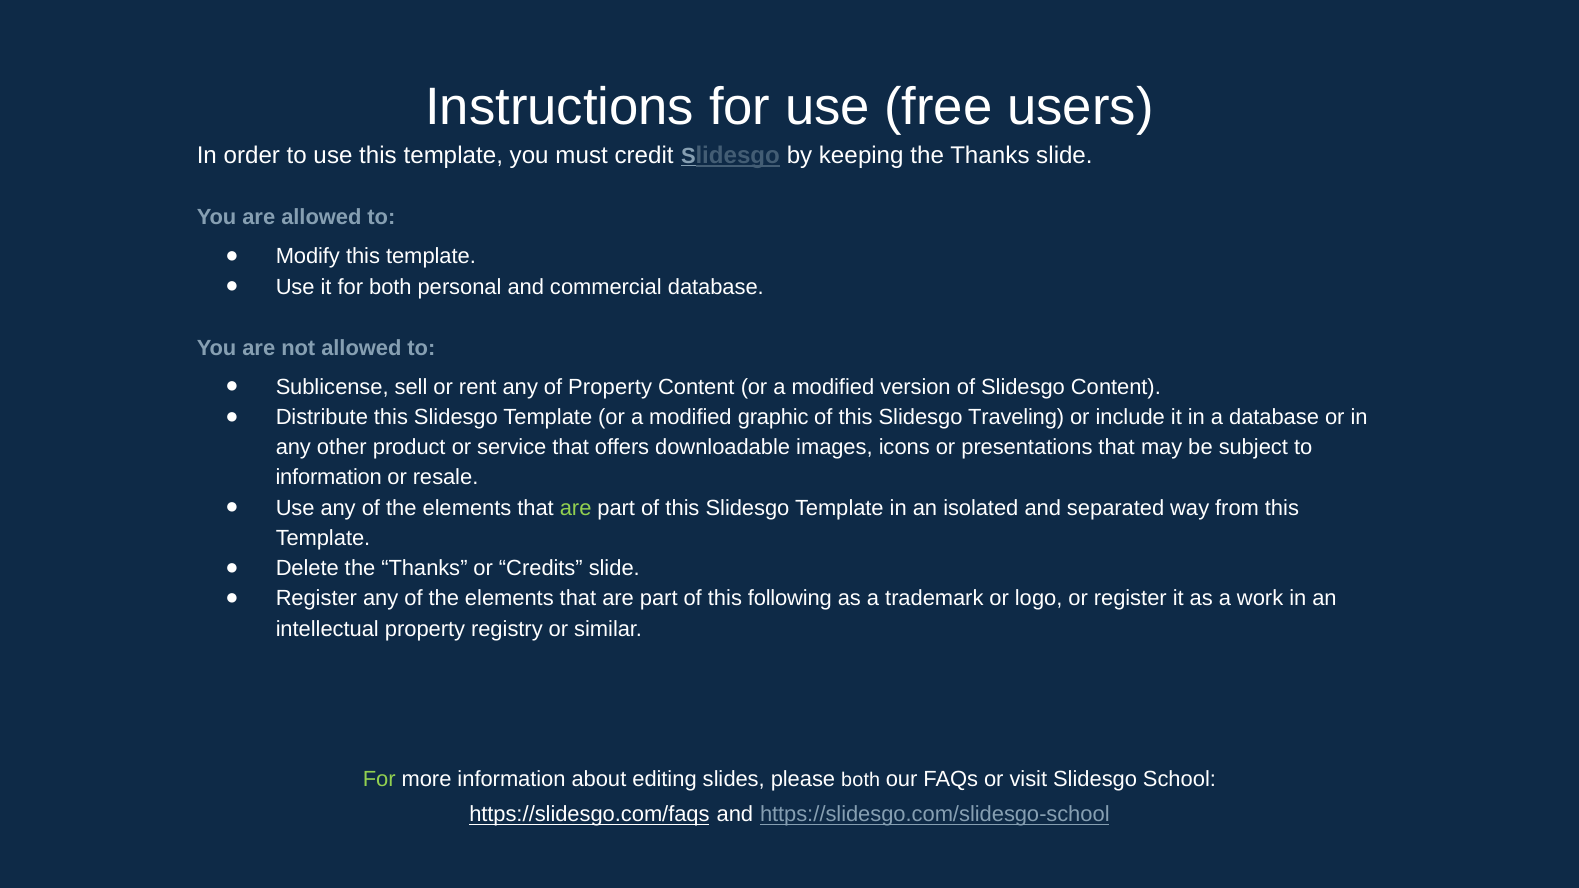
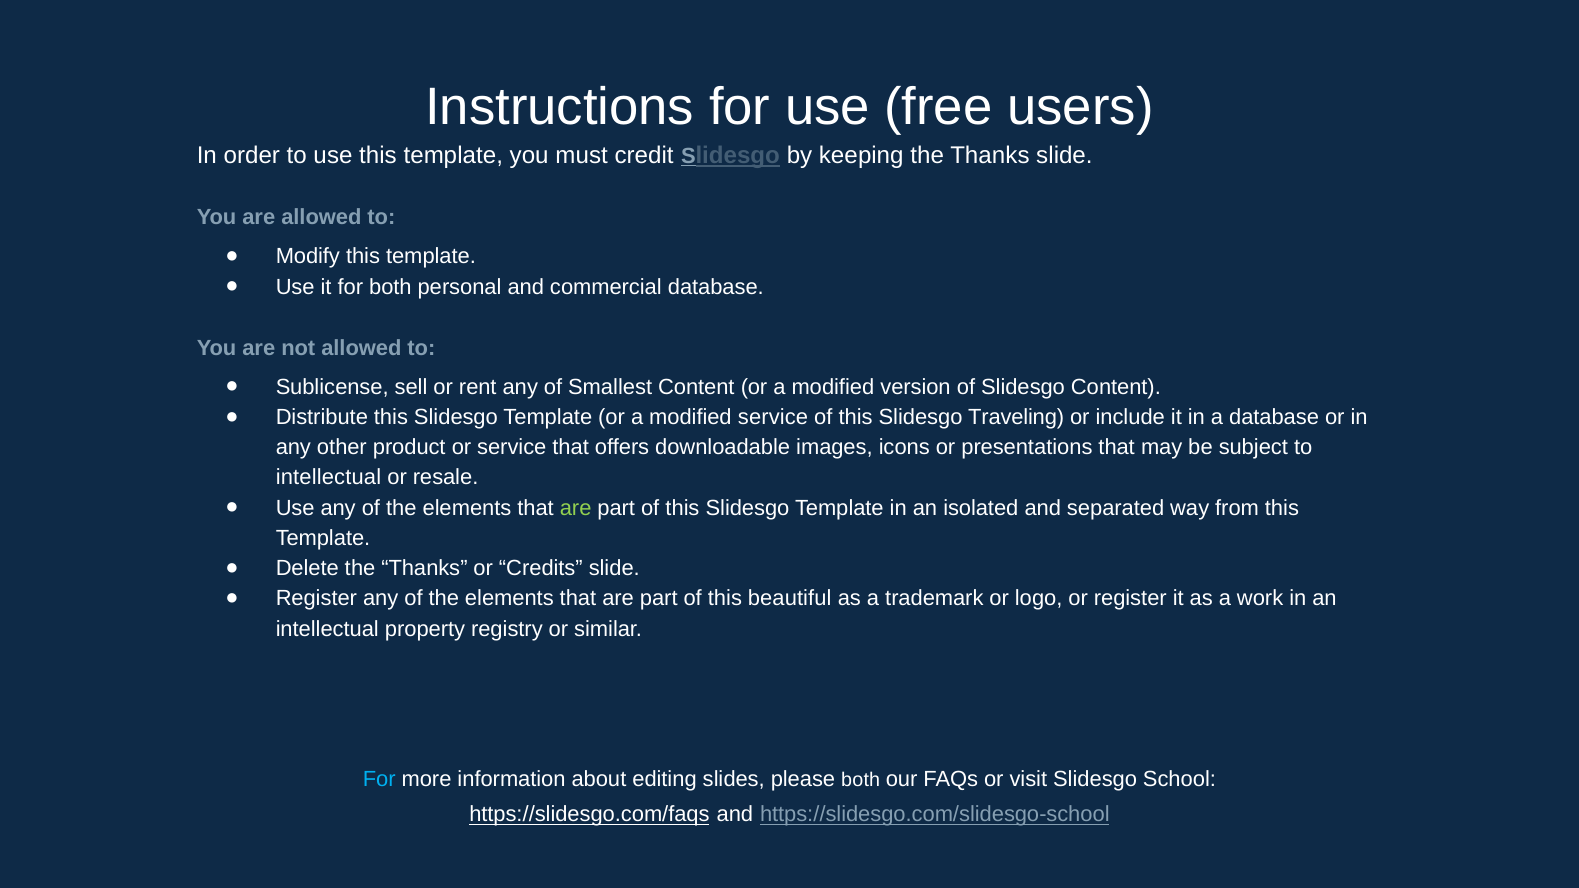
of Property: Property -> Smallest (610, 387)
modified graphic: graphic -> service (773, 417)
information: information -> intellectual (329, 478)
following: following -> beautiful (790, 599)
For colour: light green -> light blue (379, 779)
